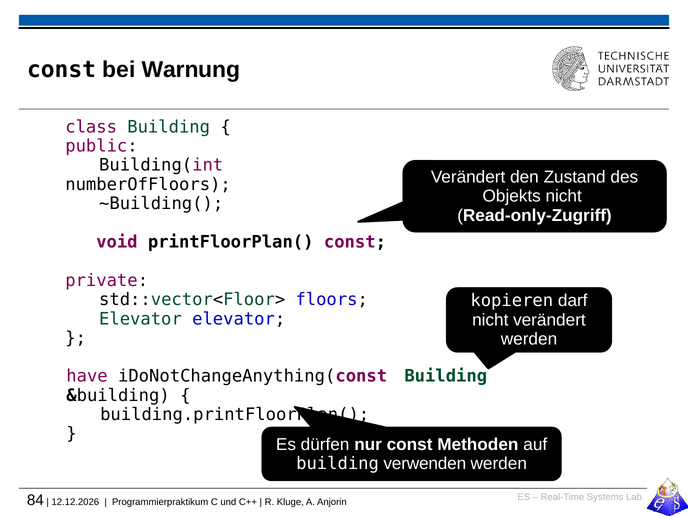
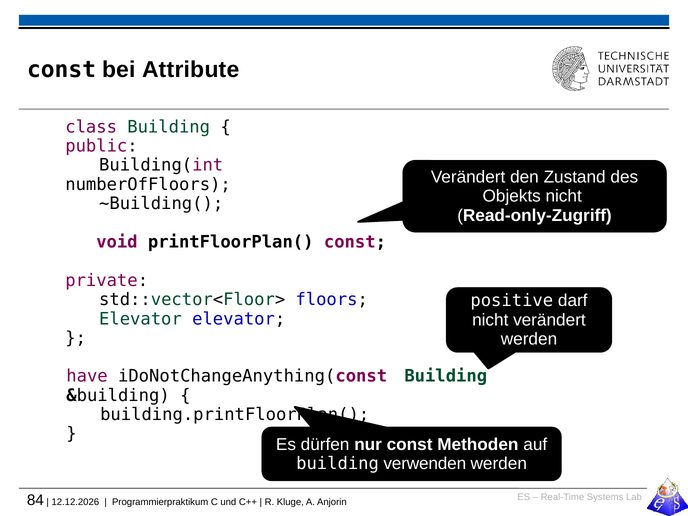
Warnung: Warnung -> Attribute (191, 70)
kopieren: kopieren -> positive (512, 301)
